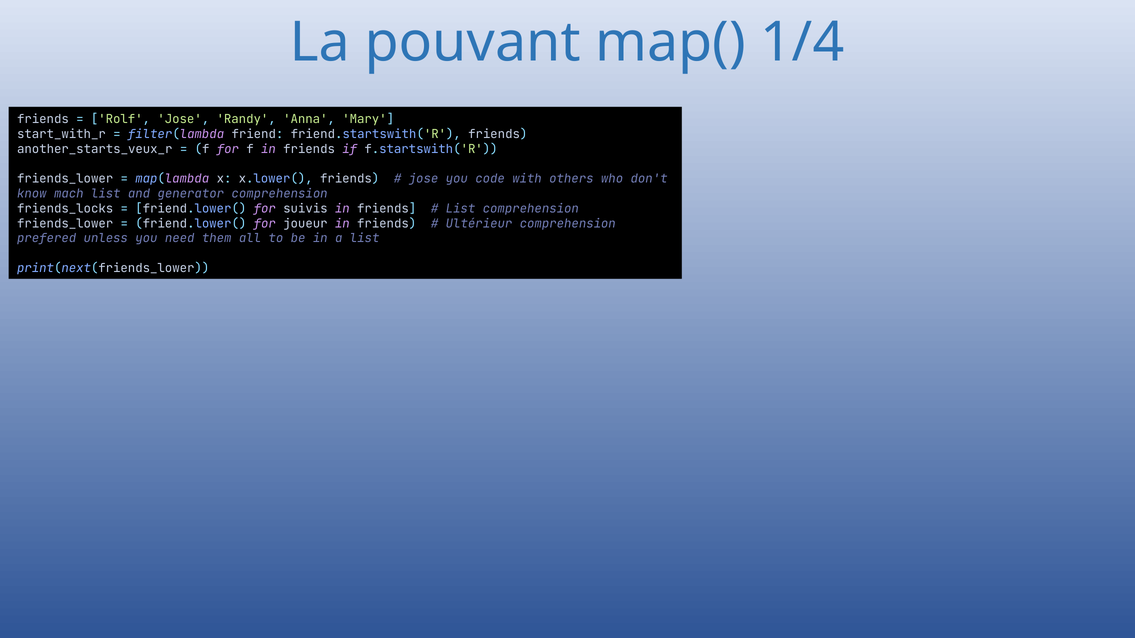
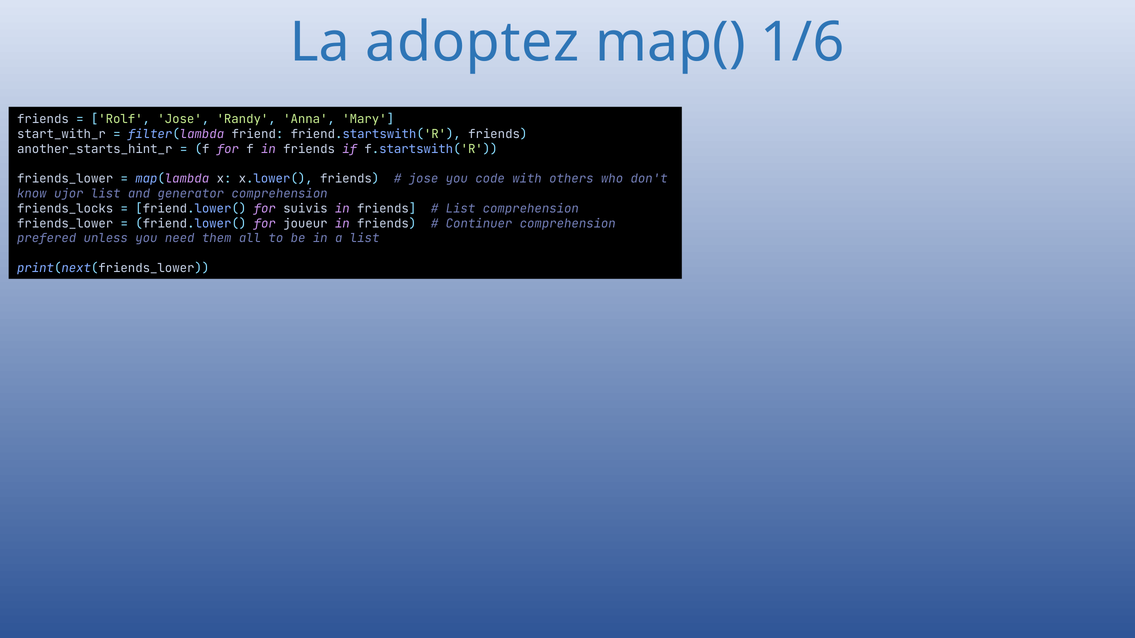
pouvant: pouvant -> adoptez (472, 43)
1/4: 1/4 -> 1/6 (802, 43)
another_starts_veux_r: another_starts_veux_r -> another_starts_hint_r (95, 149)
mach: mach -> ujor (69, 194)
Ultérieur: Ultérieur -> Continuer (479, 224)
